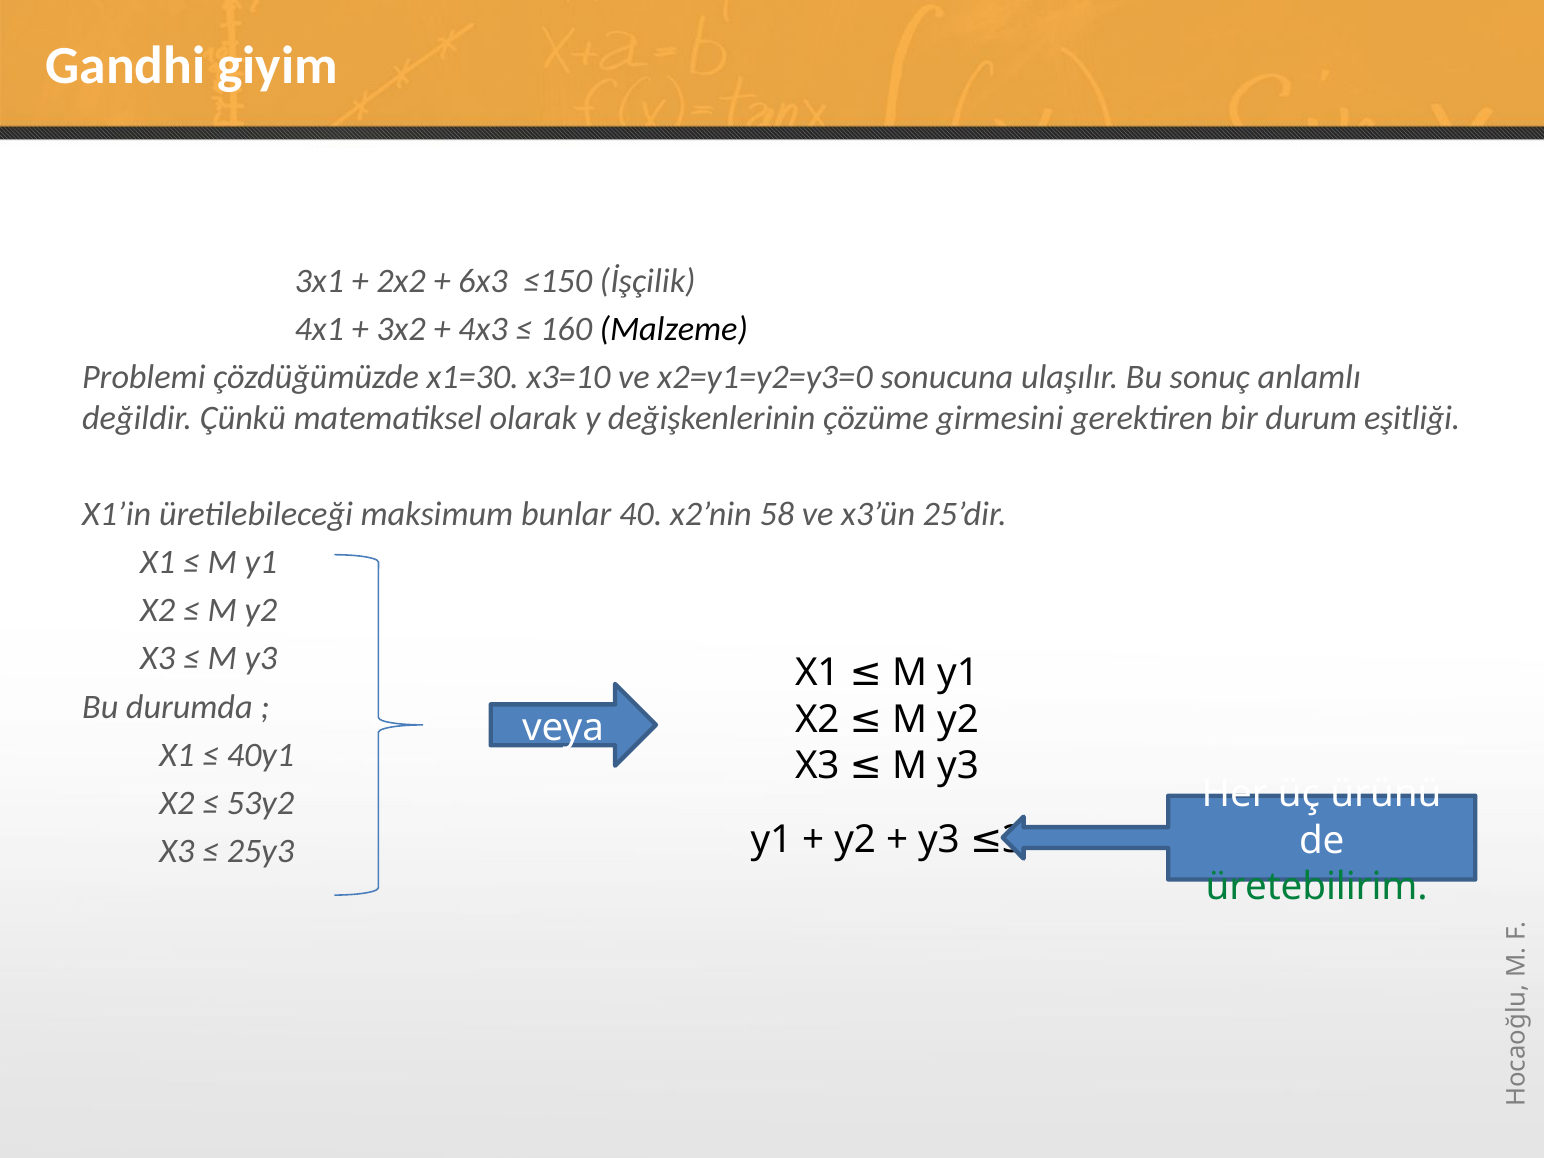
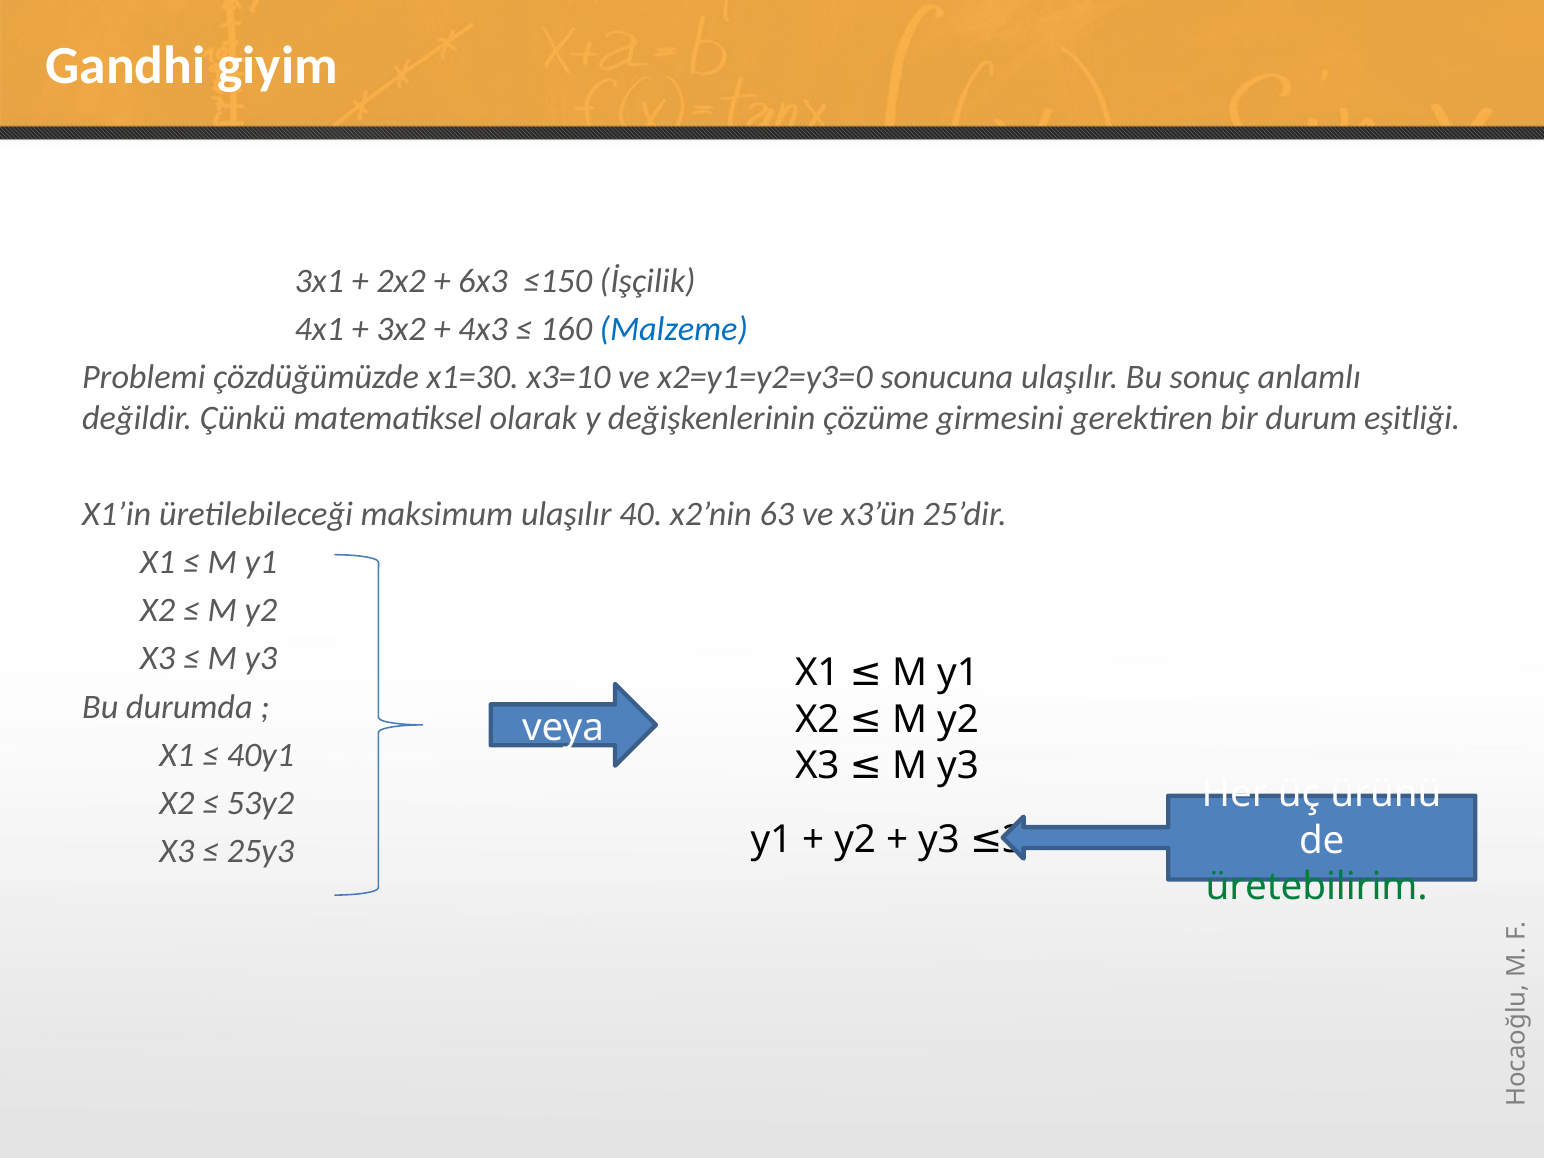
Malzeme colour: black -> blue (674, 329)
maksimum bunlar: bunlar -> ulaşılır (566, 515)
58: 58 -> 63 (777, 515)
